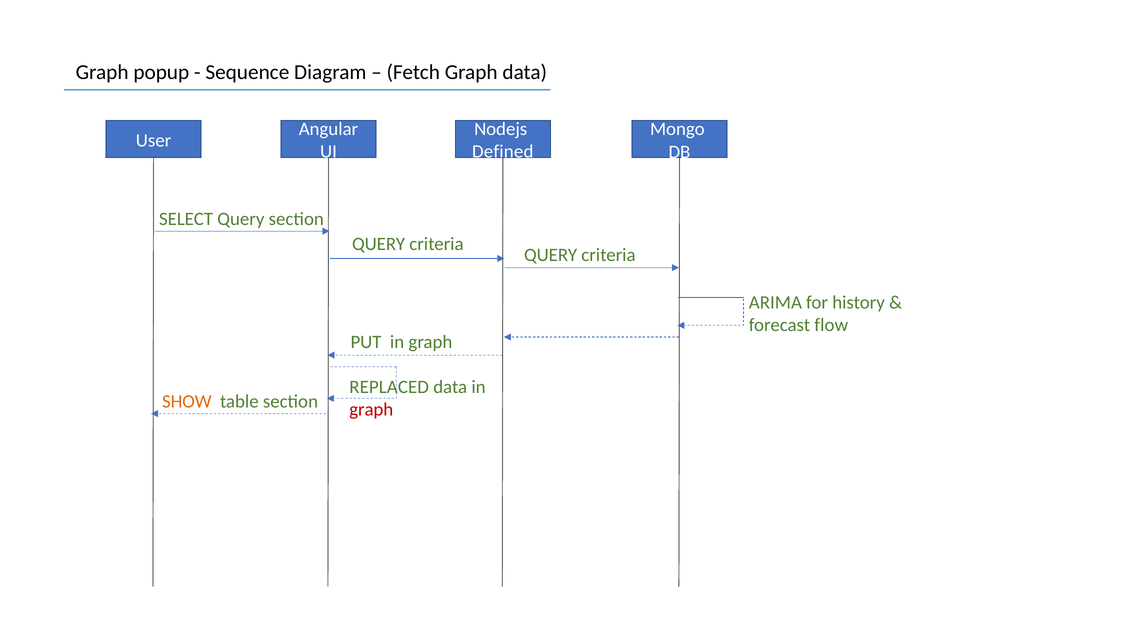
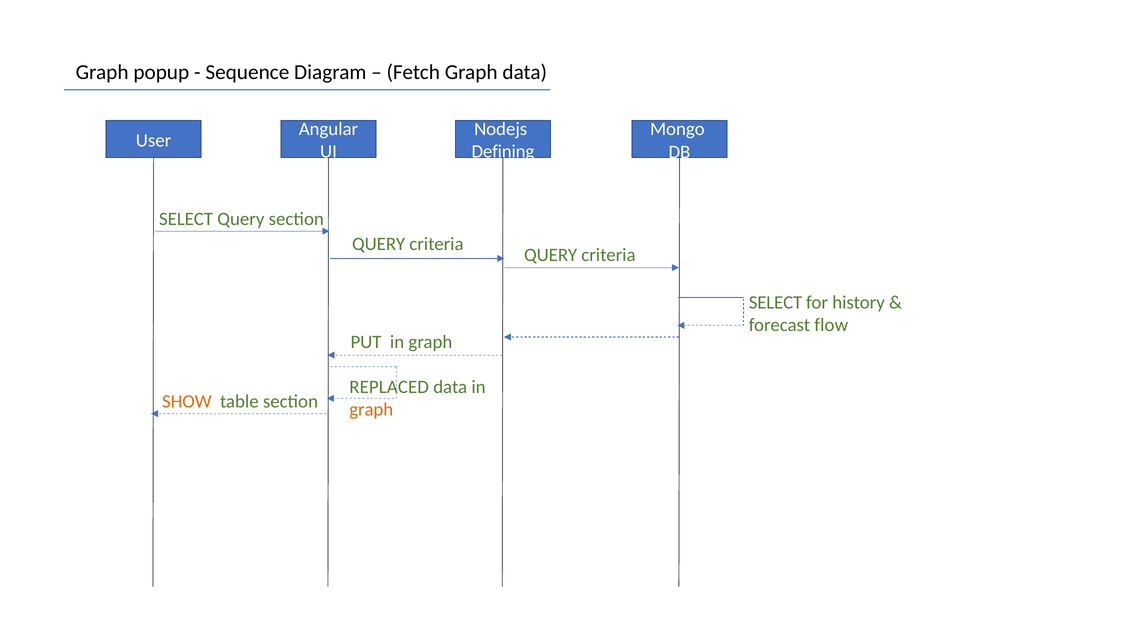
Defined: Defined -> Defining (503, 152)
ARIMA: ARIMA -> SELECT (776, 303)
graph colour: red -> orange (371, 410)
